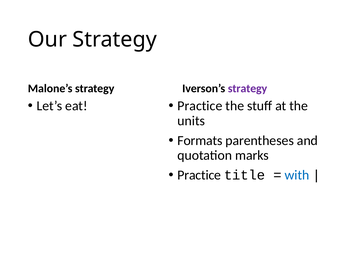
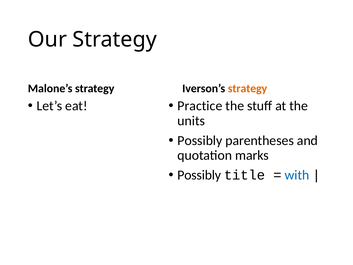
strategy colour: purple -> orange (247, 89)
Formats: Formats -> Possibly (200, 140)
Practice: Practice -> Possibly (199, 175)
